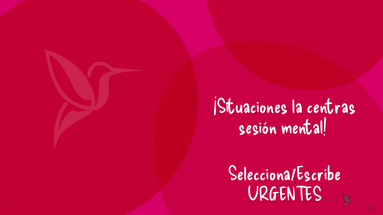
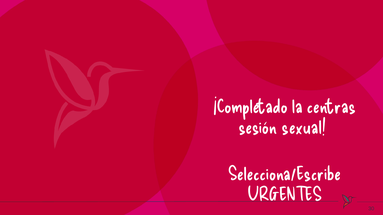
¡Situaciones: ¡Situaciones -> ¡Completado (251, 107)
mental: mental -> sexual (304, 128)
